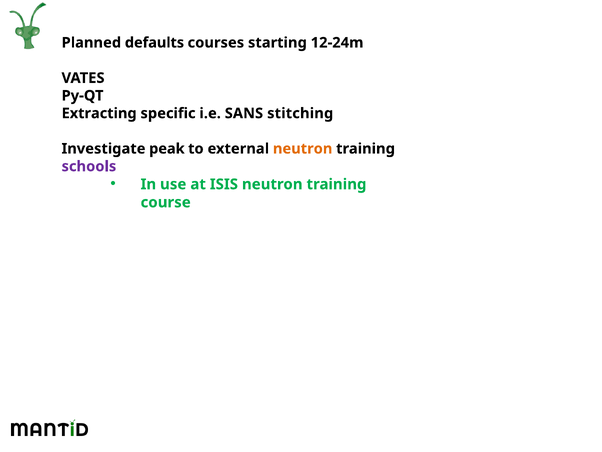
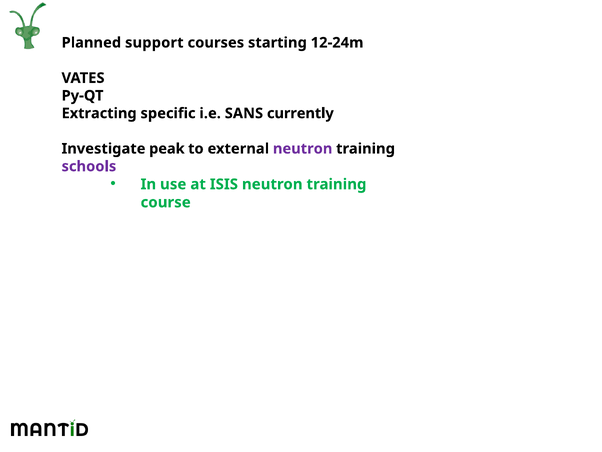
defaults: defaults -> support (154, 43)
stitching: stitching -> currently (300, 113)
neutron colour: orange -> purple (303, 149)
